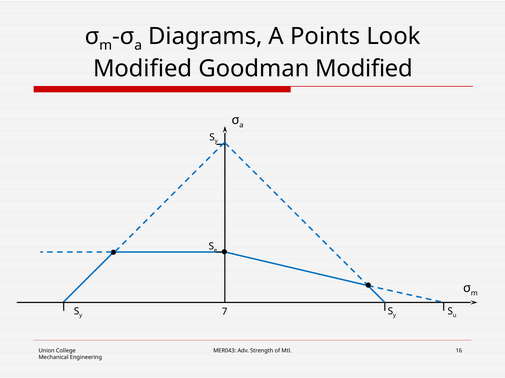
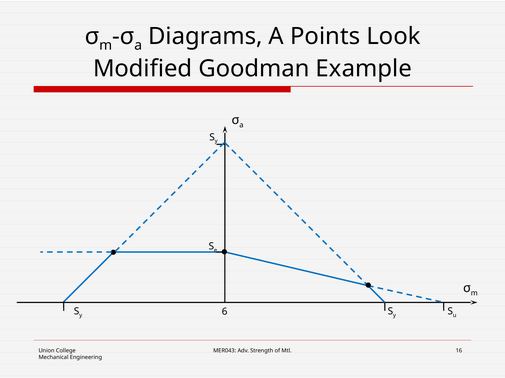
Goodman Modified: Modified -> Example (364, 69)
7: 7 -> 6 (225, 312)
